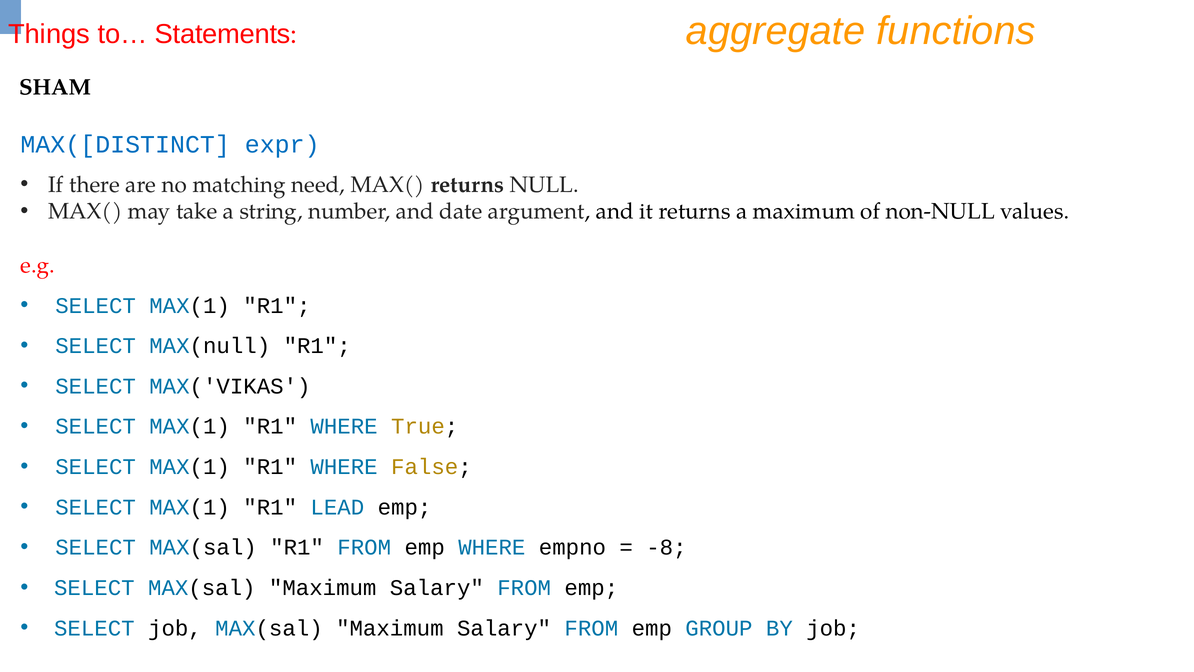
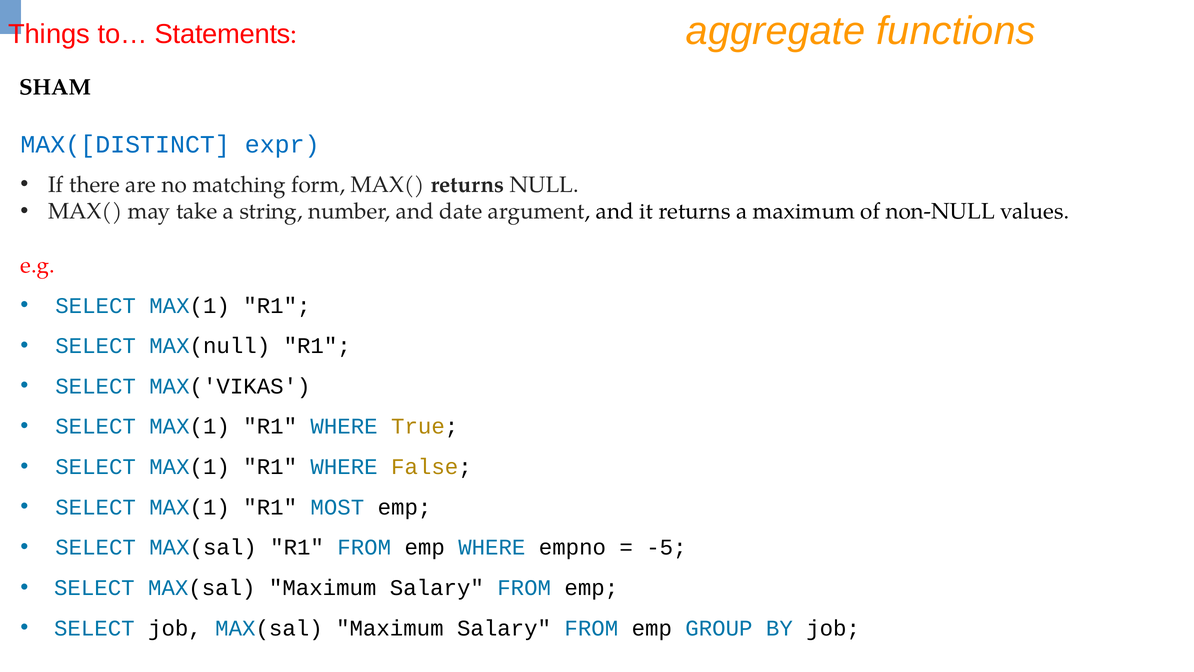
need: need -> form (318, 185)
LEAD: LEAD -> MOST (337, 507)
-8: -8 -> -5 (666, 547)
